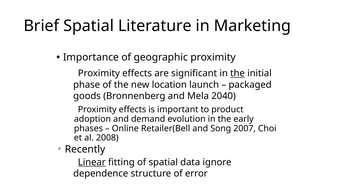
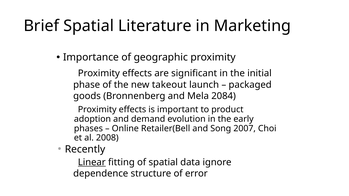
the underline: present -> none (238, 73)
location: location -> takeout (169, 85)
2040: 2040 -> 2084 (224, 96)
